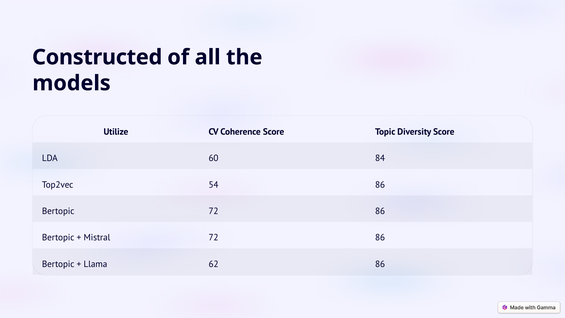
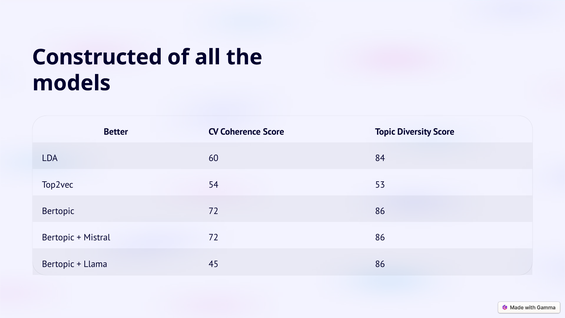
Utilize: Utilize -> Better (116, 132)
54 86: 86 -> 53 (380, 185)
62: 62 -> 45 (214, 264)
